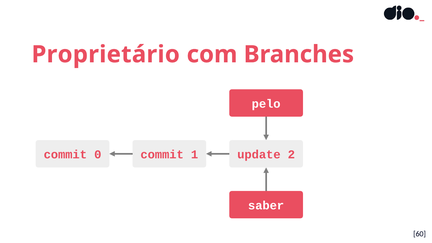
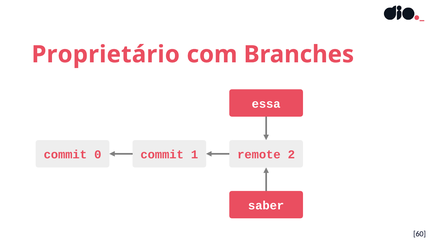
pelo: pelo -> essa (266, 104)
update: update -> remote (259, 155)
